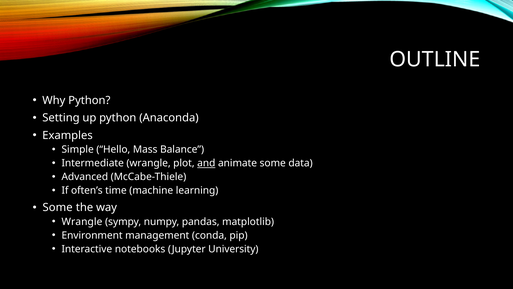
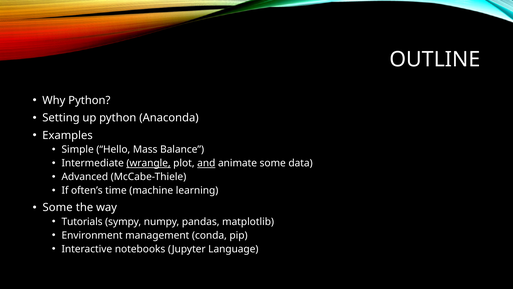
wrangle underline: none -> present (149, 163)
Wrangle: Wrangle -> Tutorials (82, 221)
University: University -> Language (233, 249)
